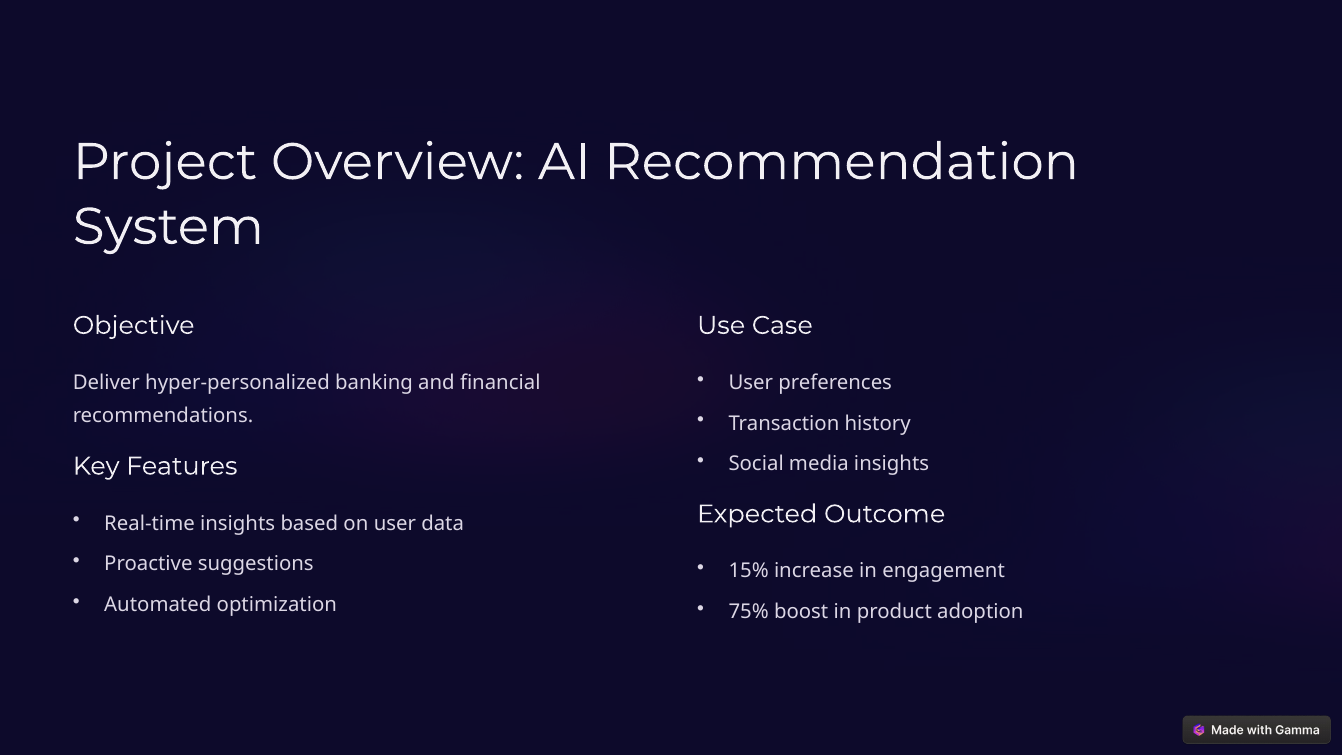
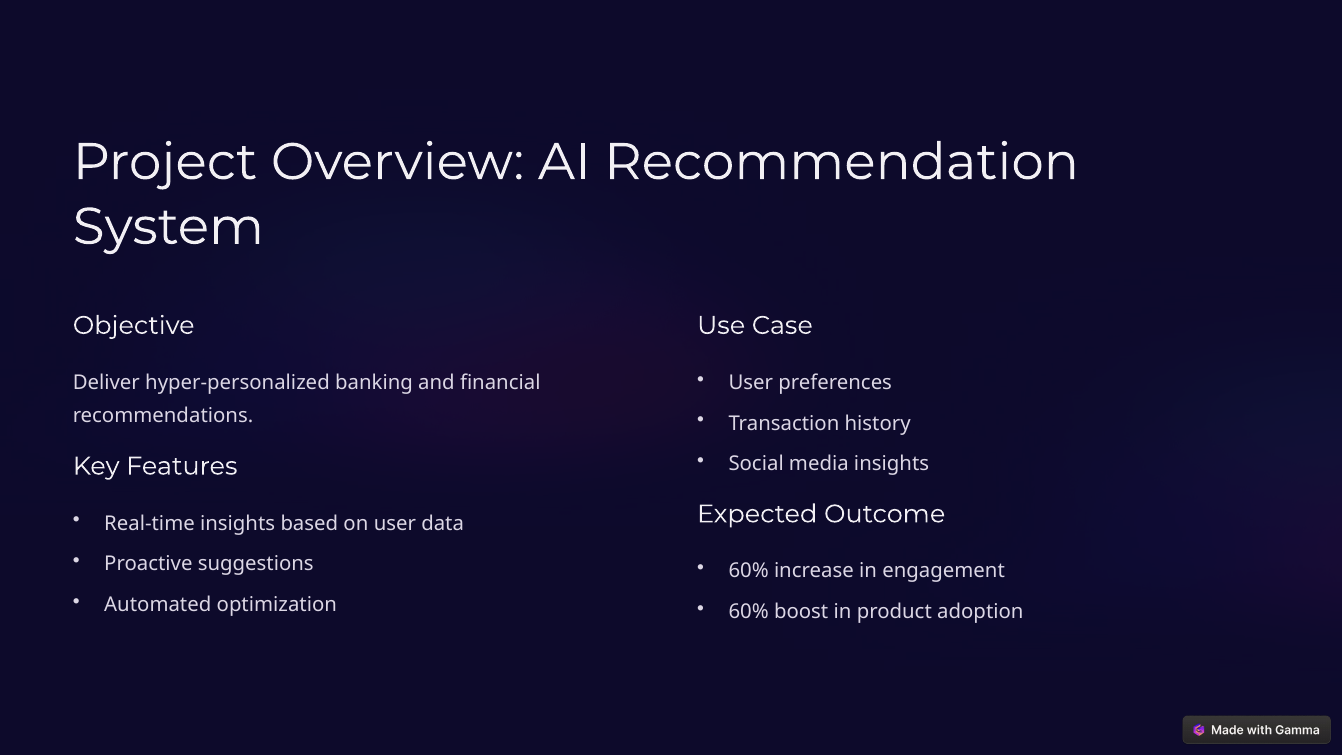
15%: 15% -> 60% (749, 571)
75%: 75% -> 60% (749, 612)
